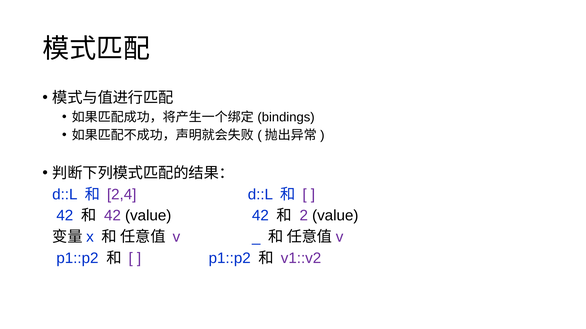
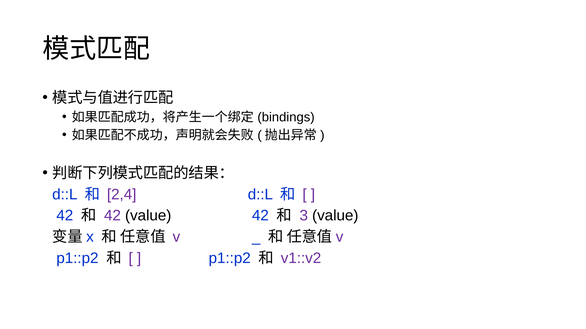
2: 2 -> 3 (304, 216)
